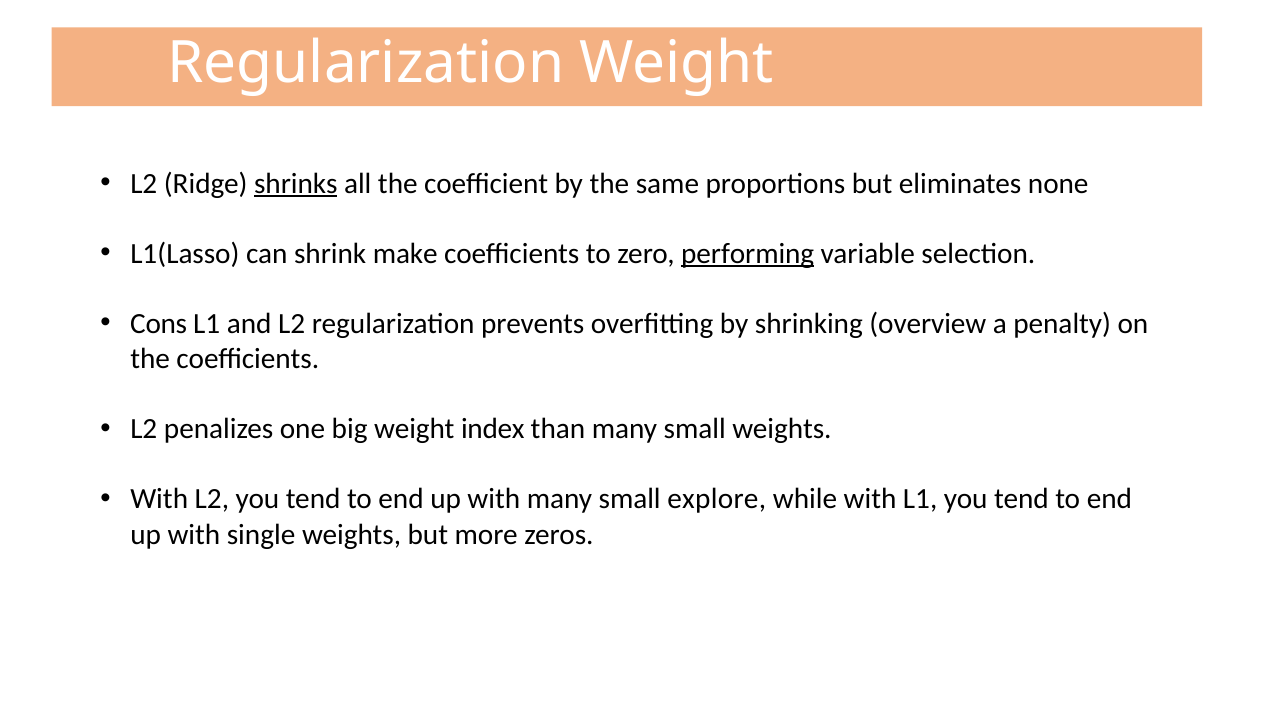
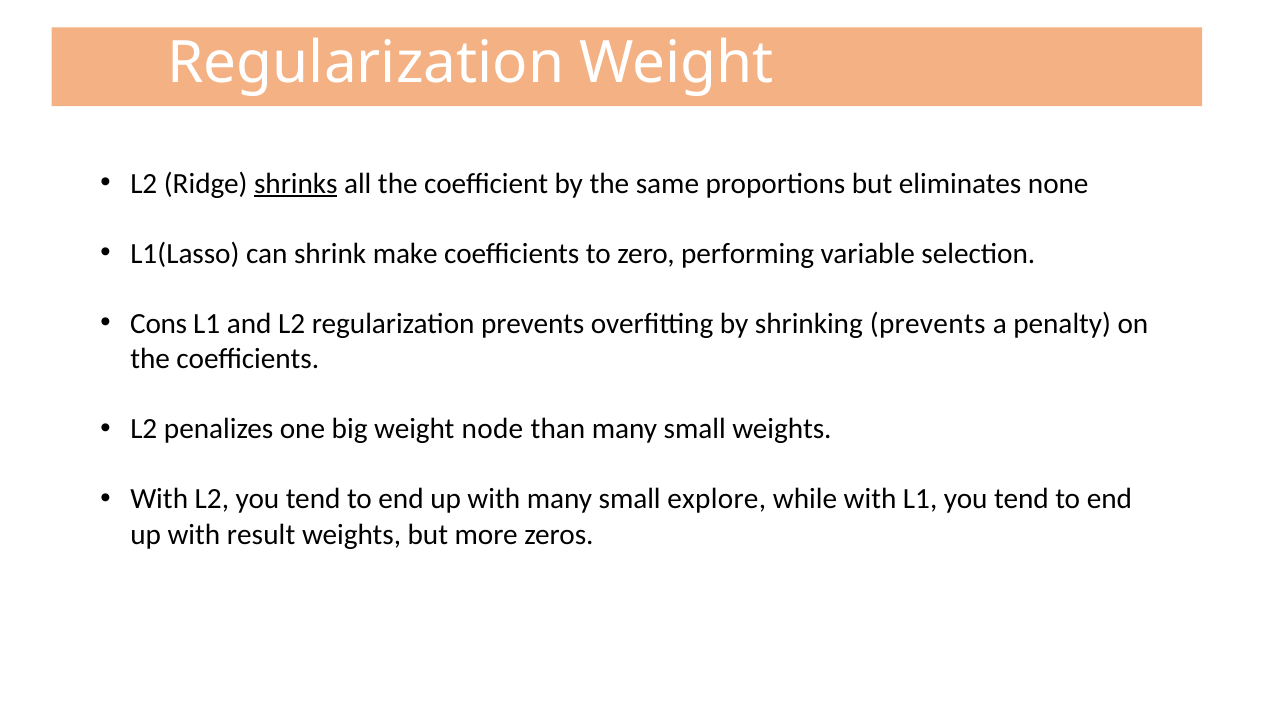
performing underline: present -> none (748, 254)
shrinking overview: overview -> prevents (928, 324)
index: index -> node (493, 429)
single: single -> result (261, 535)
